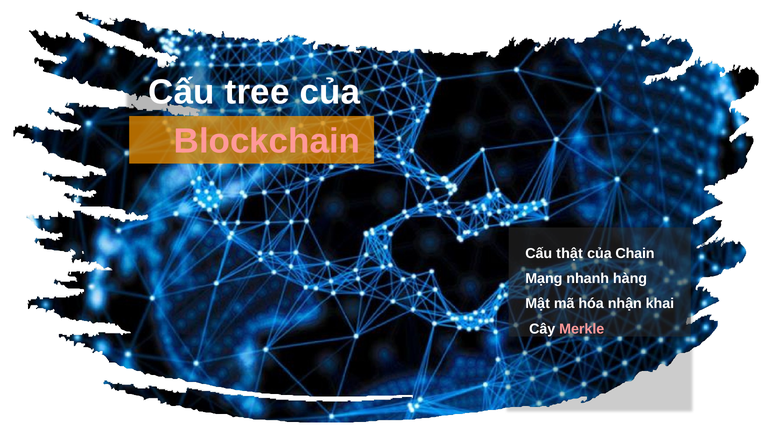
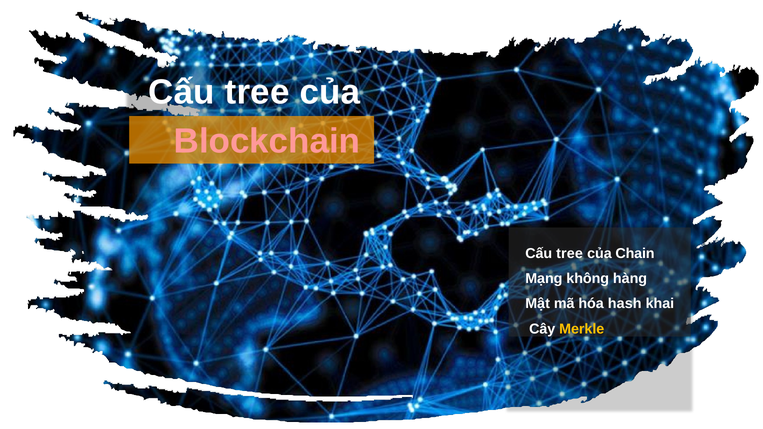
thật: thật -> tree (570, 253)
nhanh: nhanh -> không (588, 279)
nhận: nhận -> hash (625, 304)
Merkle colour: pink -> yellow (582, 329)
